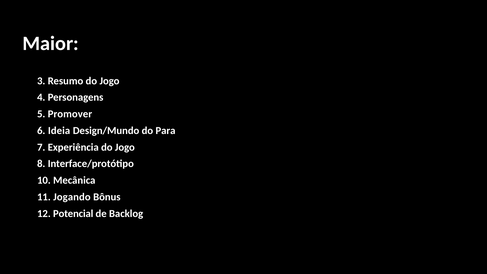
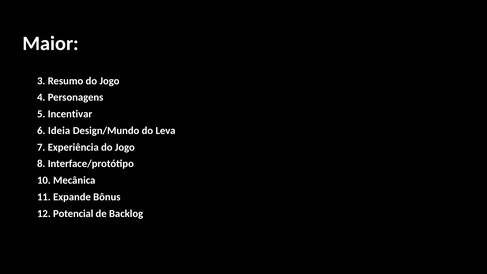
Promover: Promover -> Incentivar (70, 114)
Para: Para -> Leva (166, 131)
Jogando: Jogando -> Expande (72, 197)
